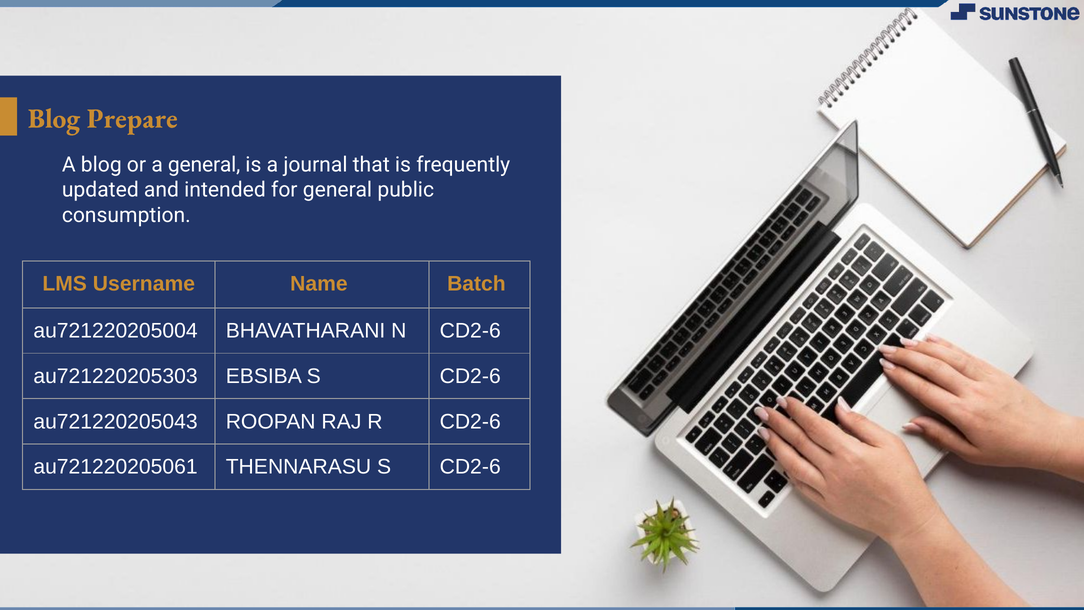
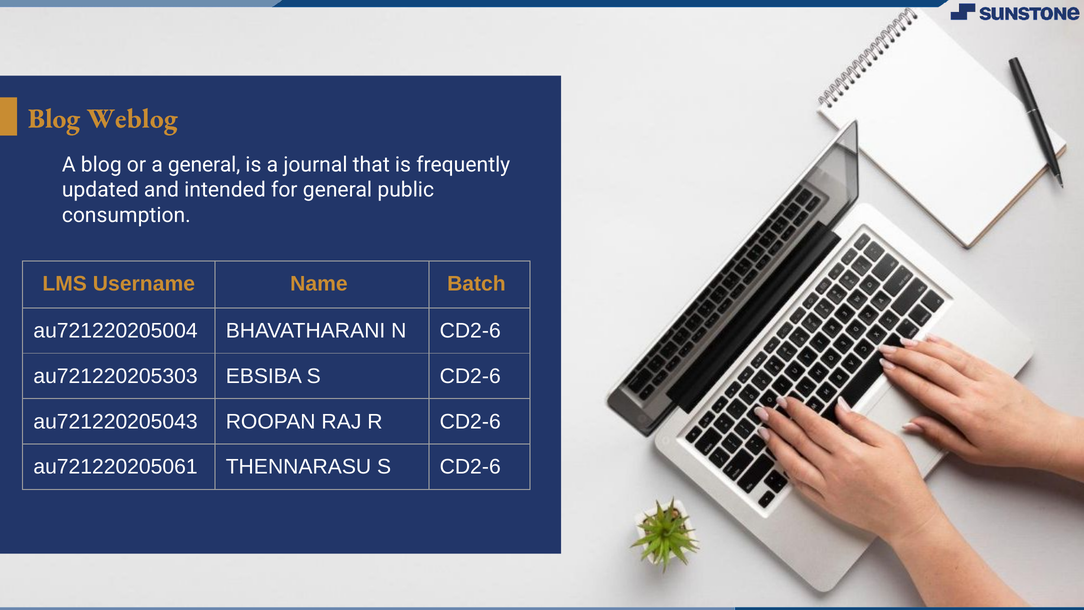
Prepare: Prepare -> Weblog (132, 118)
